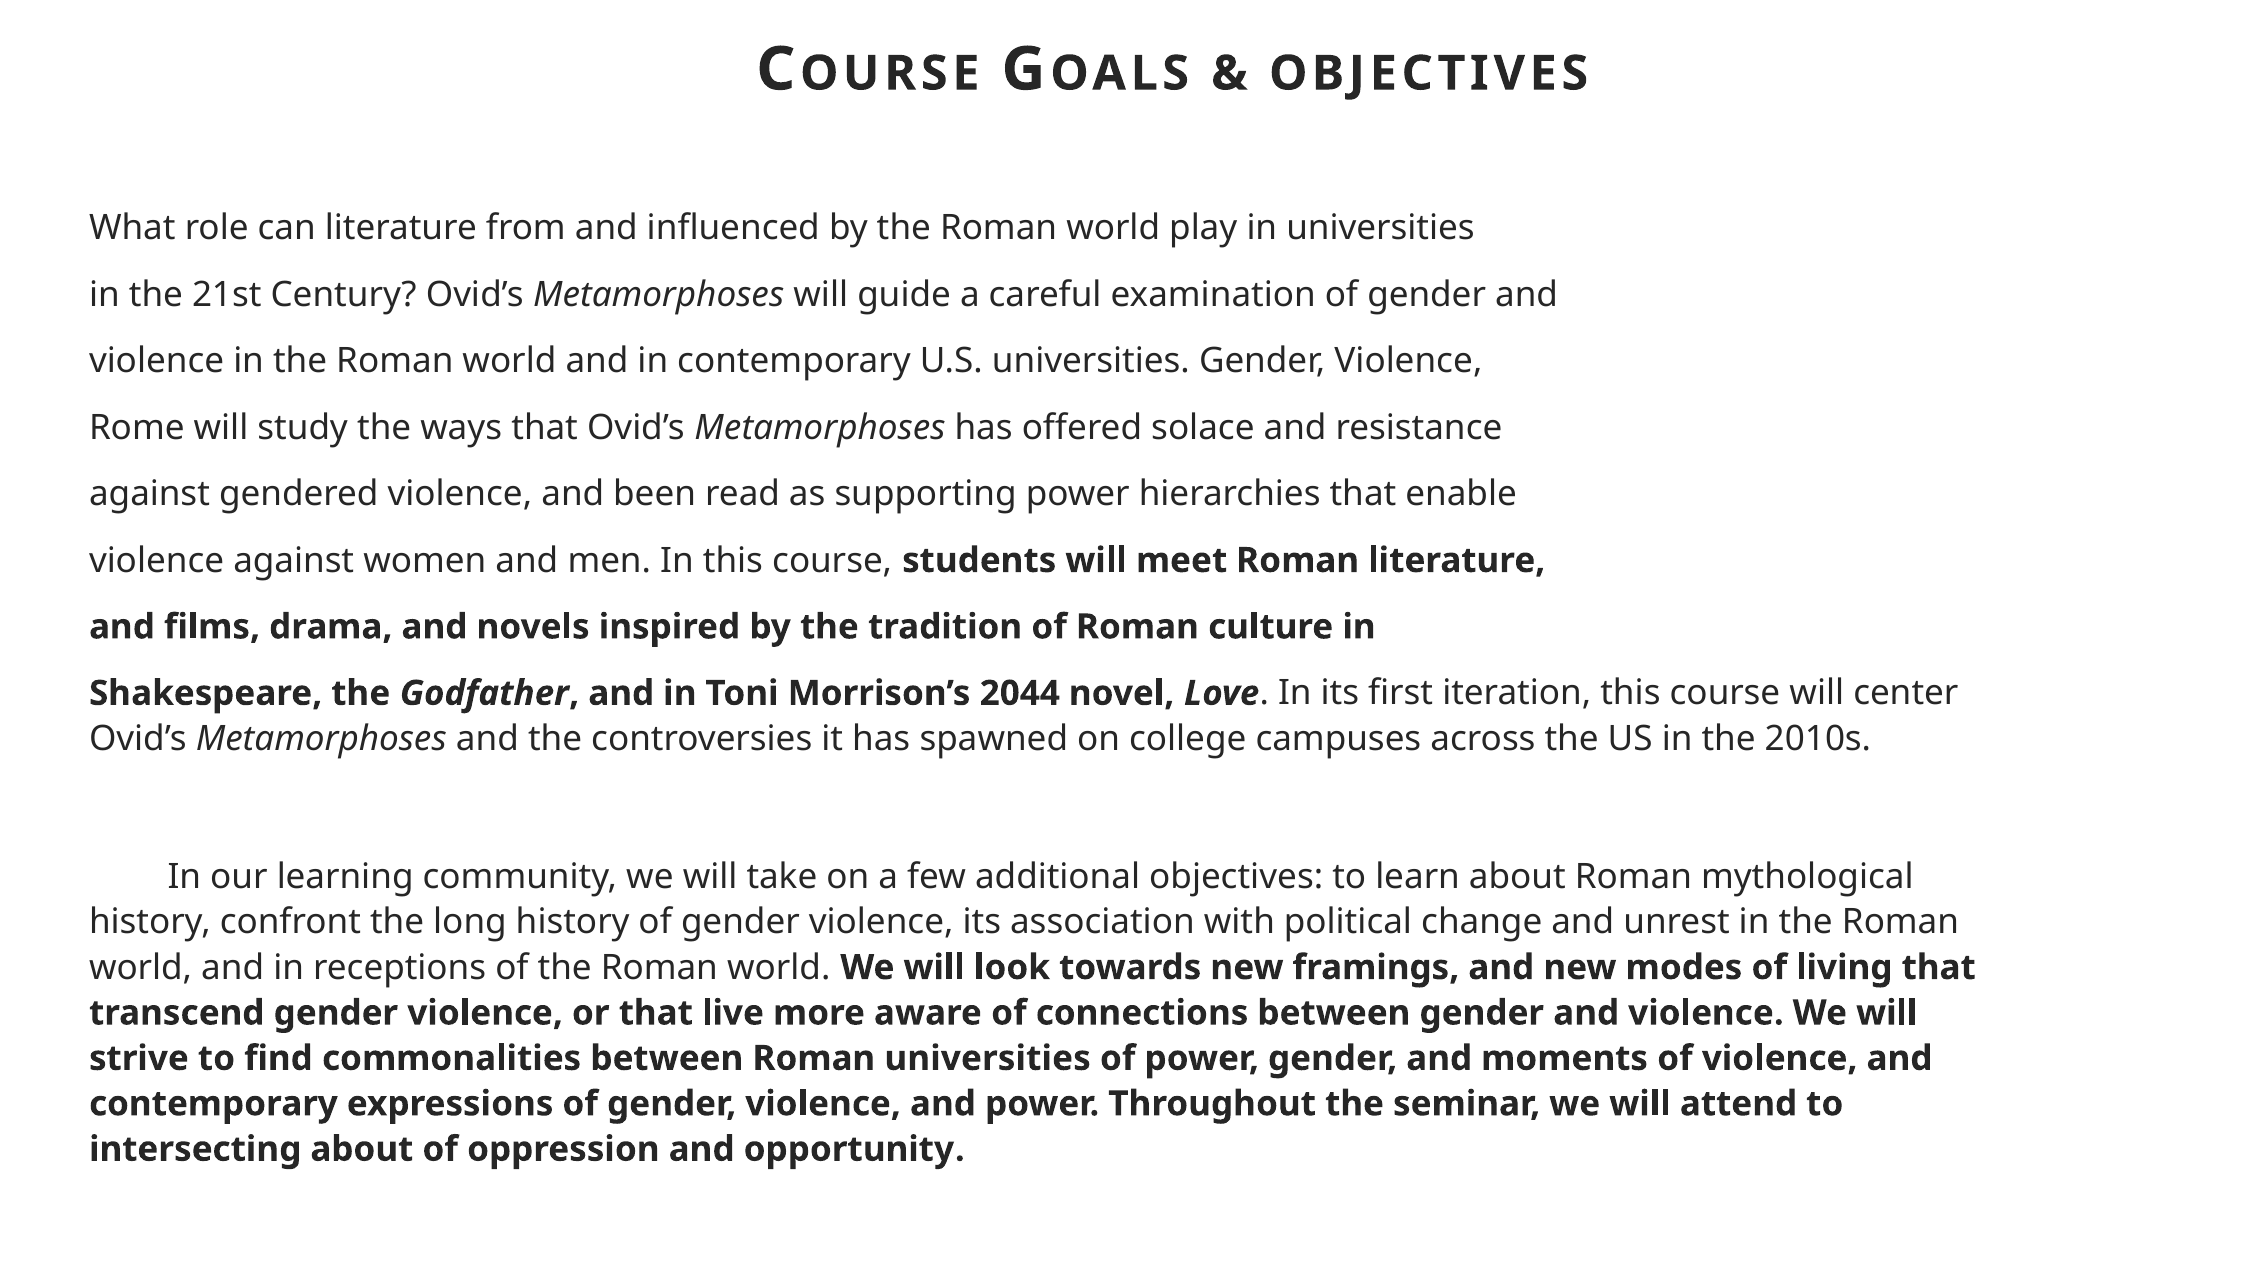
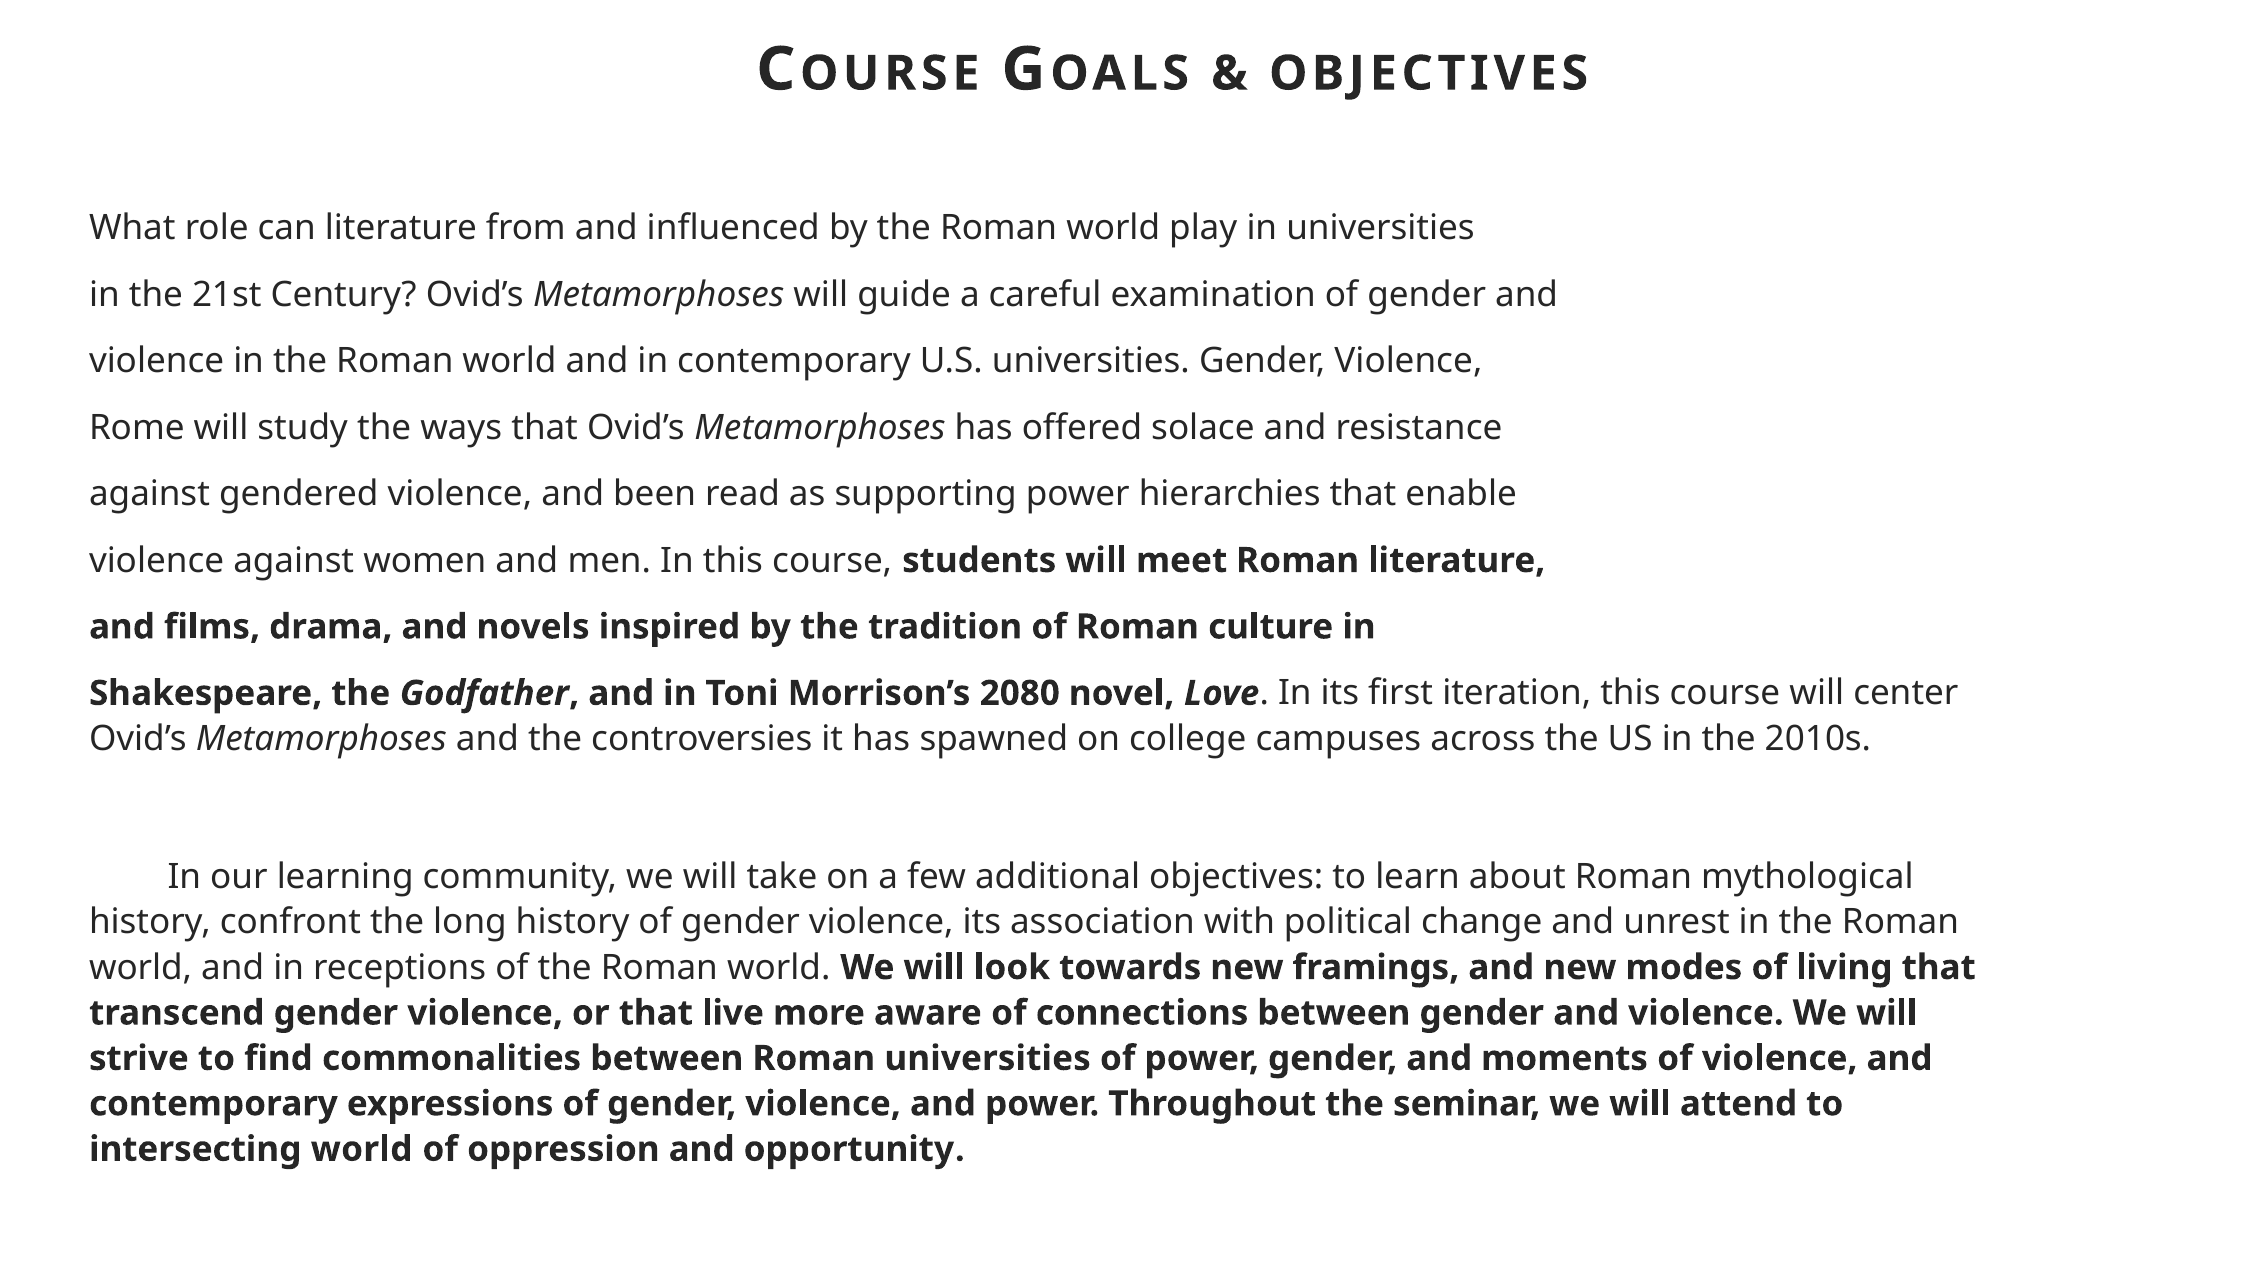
2044: 2044 -> 2080 (1020, 694)
intersecting about: about -> world (362, 1150)
